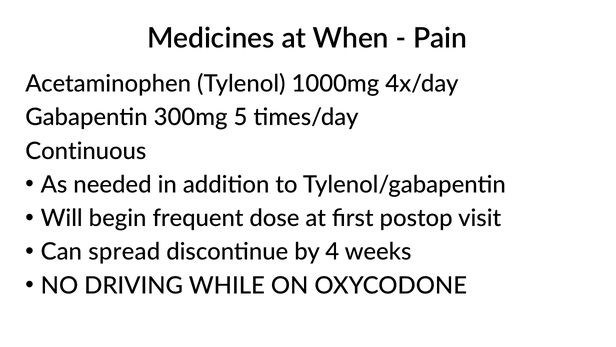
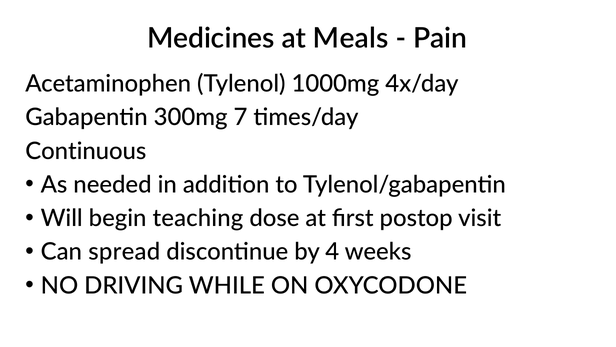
When: When -> Meals (351, 38)
5: 5 -> 7 (241, 117)
frequent: frequent -> teaching (198, 218)
